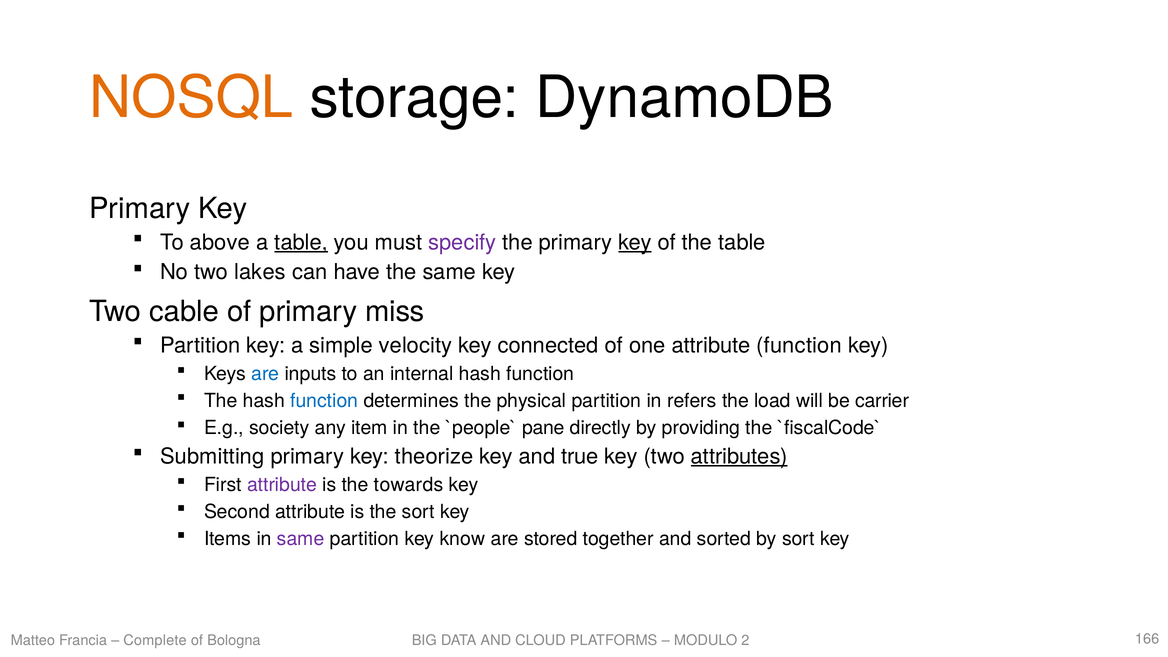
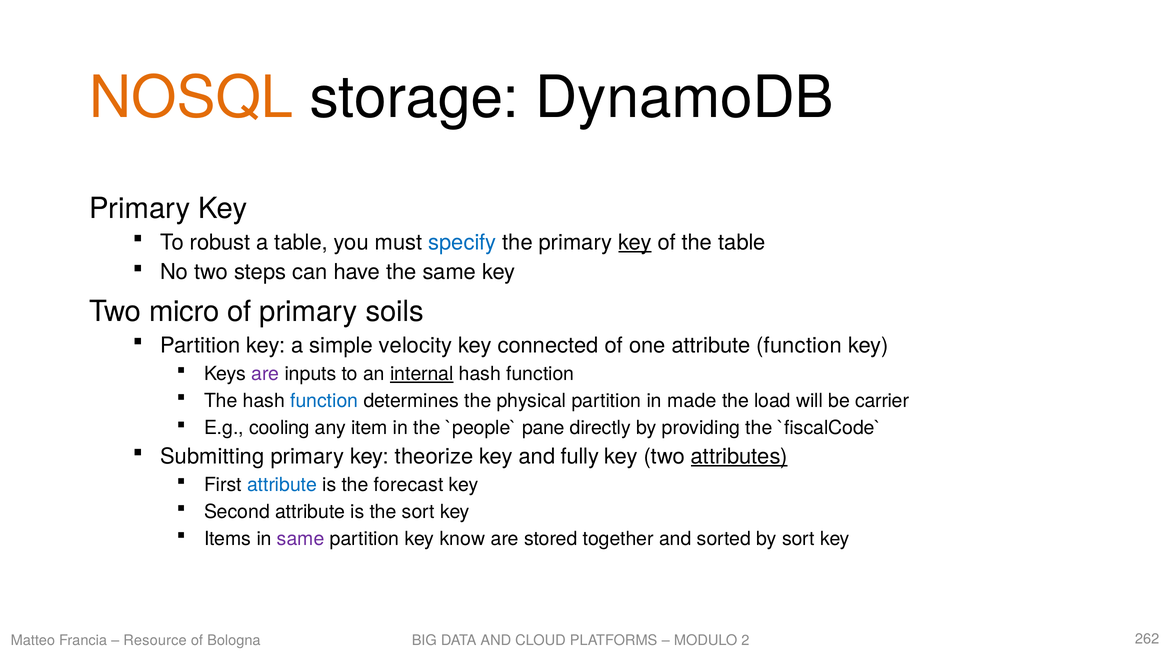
above: above -> robust (220, 242)
table underline: present -> none (301, 242)
specify colour: purple -> blue (462, 242)
lakes: lakes -> steps (260, 272)
cable: cable -> micro (184, 312)
miss: miss -> soils (395, 312)
are colour: blue -> purple (265, 374)
internal underline: none -> present (422, 374)
refers: refers -> made (692, 401)
society: society -> cooling (279, 428)
true: true -> fully (580, 456)
attribute colour: purple -> blue (282, 485)
towards: towards -> forecast (409, 485)
Complete: Complete -> Resource (155, 640)
166: 166 -> 262 (1147, 639)
